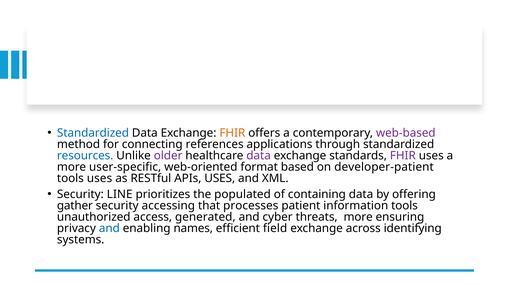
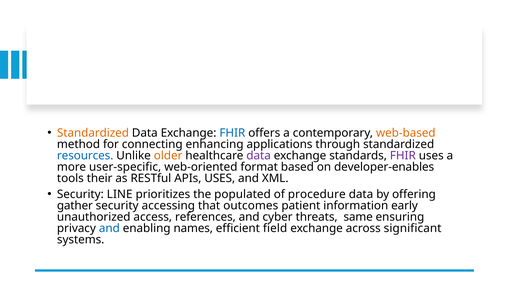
Standardized colour: blue -> orange (93, 133)
FHIR colour: orange -> blue (232, 133)
web-based colour: purple -> orange (406, 133)
references: references -> enhancing (215, 144)
older colour: purple -> orange (168, 156)
developer-patient: developer-patient -> developer-enables (384, 167)
tools uses: uses -> their (100, 178)
containing: containing -> procedure (317, 195)
processes: processes -> outcomes (251, 206)
information tools: tools -> early (404, 206)
generated: generated -> references (205, 217)
threats more: more -> same (358, 217)
identifying: identifying -> significant (413, 229)
